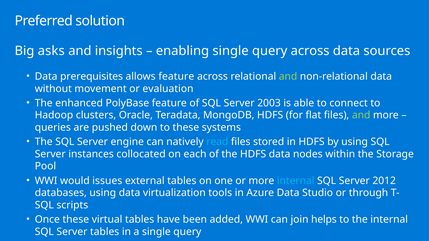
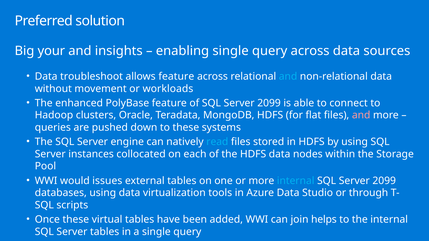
asks: asks -> your (51, 51)
prerequisites: prerequisites -> troubleshoot (92, 77)
and colour: light green -> light blue (288, 77)
evaluation: evaluation -> workloads (168, 89)
of SQL Server 2003: 2003 -> 2099 (269, 103)
and colour: light green -> pink (361, 115)
2012: 2012 -> 2099 (384, 181)
